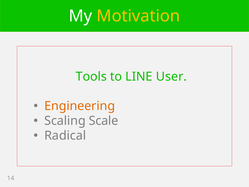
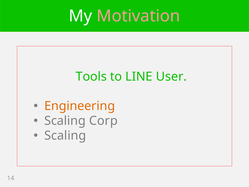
Motivation colour: yellow -> pink (138, 16)
Scale: Scale -> Corp (103, 121)
Radical: Radical -> Scaling (65, 135)
